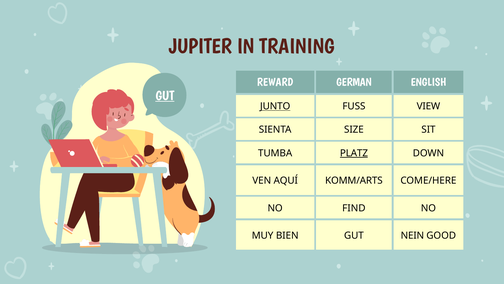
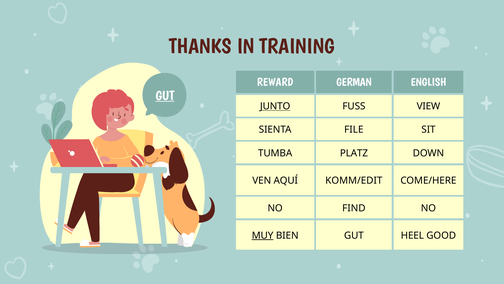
JUPITER: JUPITER -> THANKS (200, 46)
SIZE: SIZE -> FILE (354, 130)
PLATZ underline: present -> none (354, 153)
KOMM/ARTS: KOMM/ARTS -> KOMM/EDIT (354, 180)
MUY underline: none -> present (263, 235)
NEIN: NEIN -> HEEL (412, 235)
